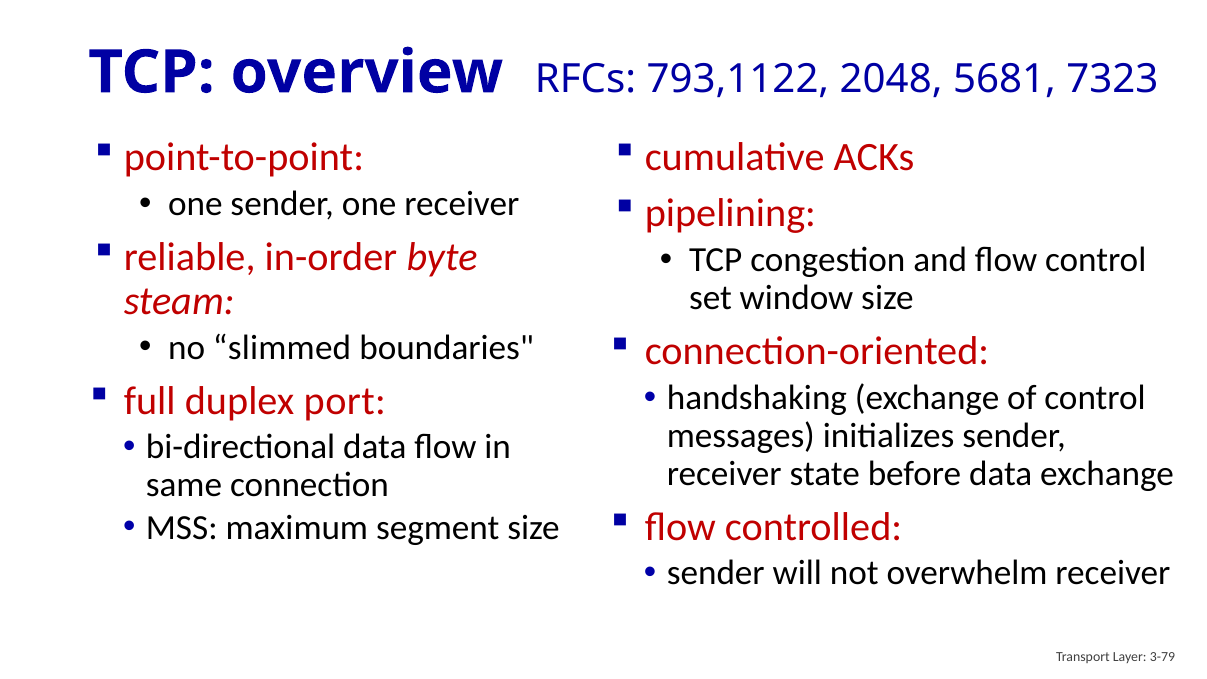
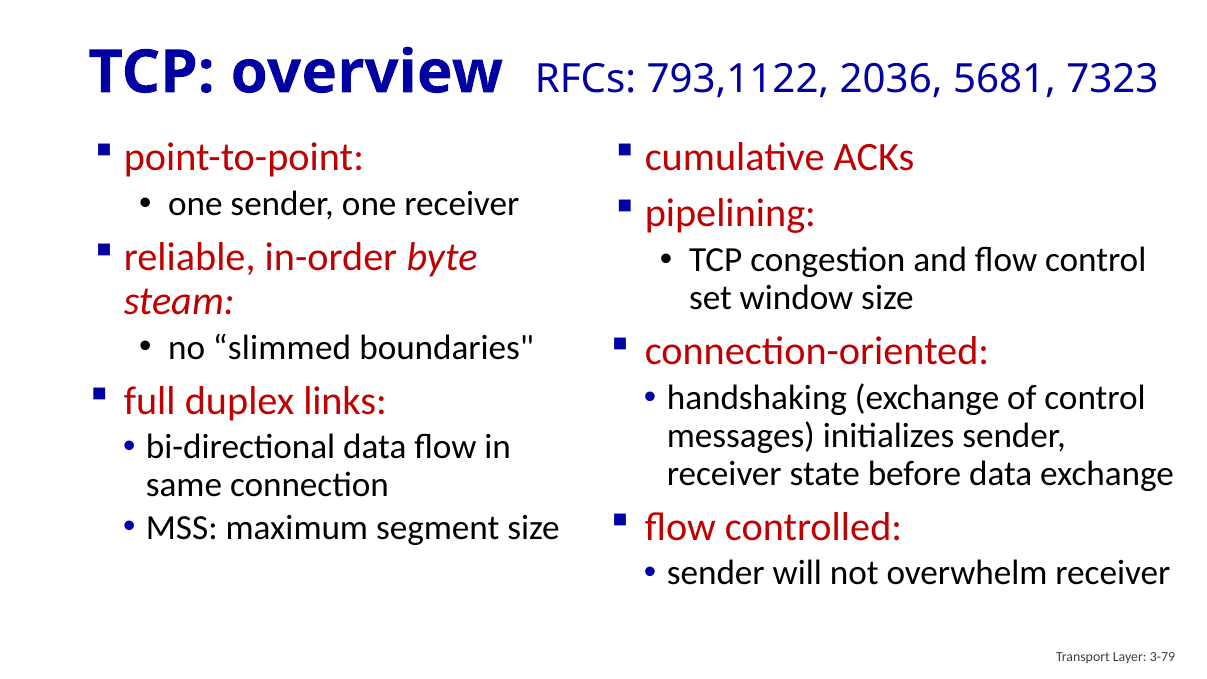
2048: 2048 -> 2036 (891, 79)
port: port -> links (345, 401)
